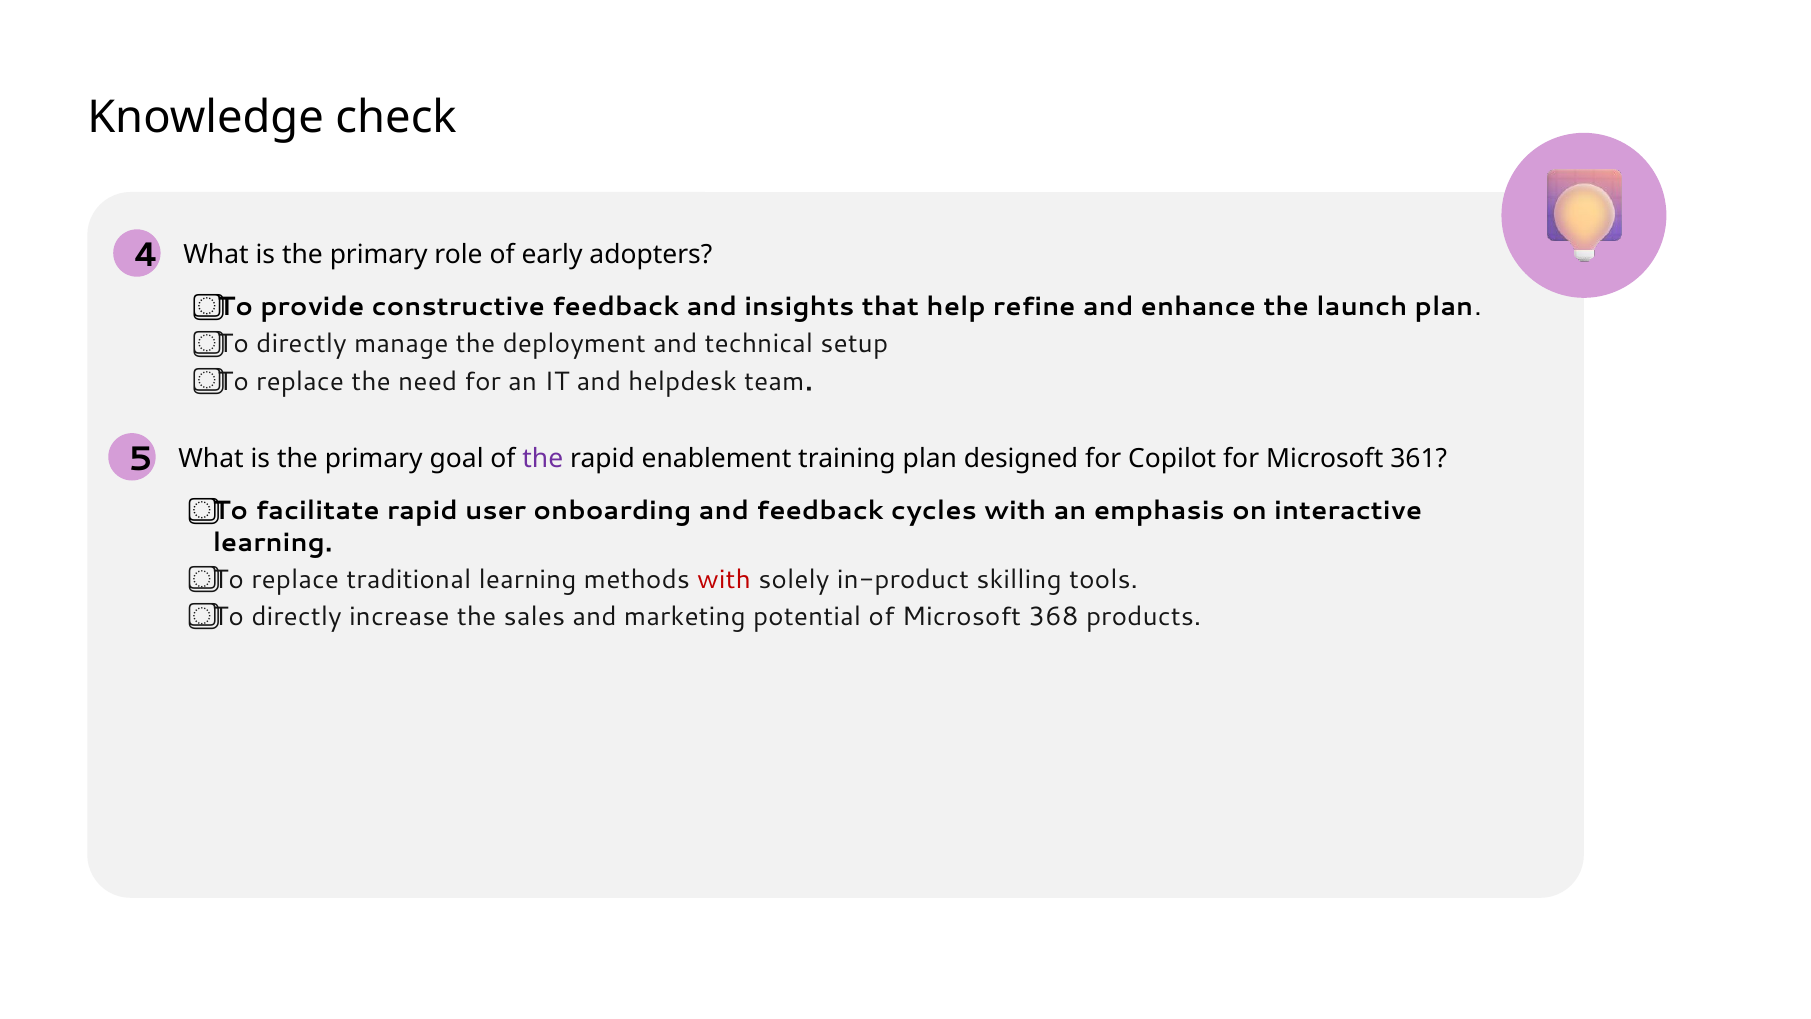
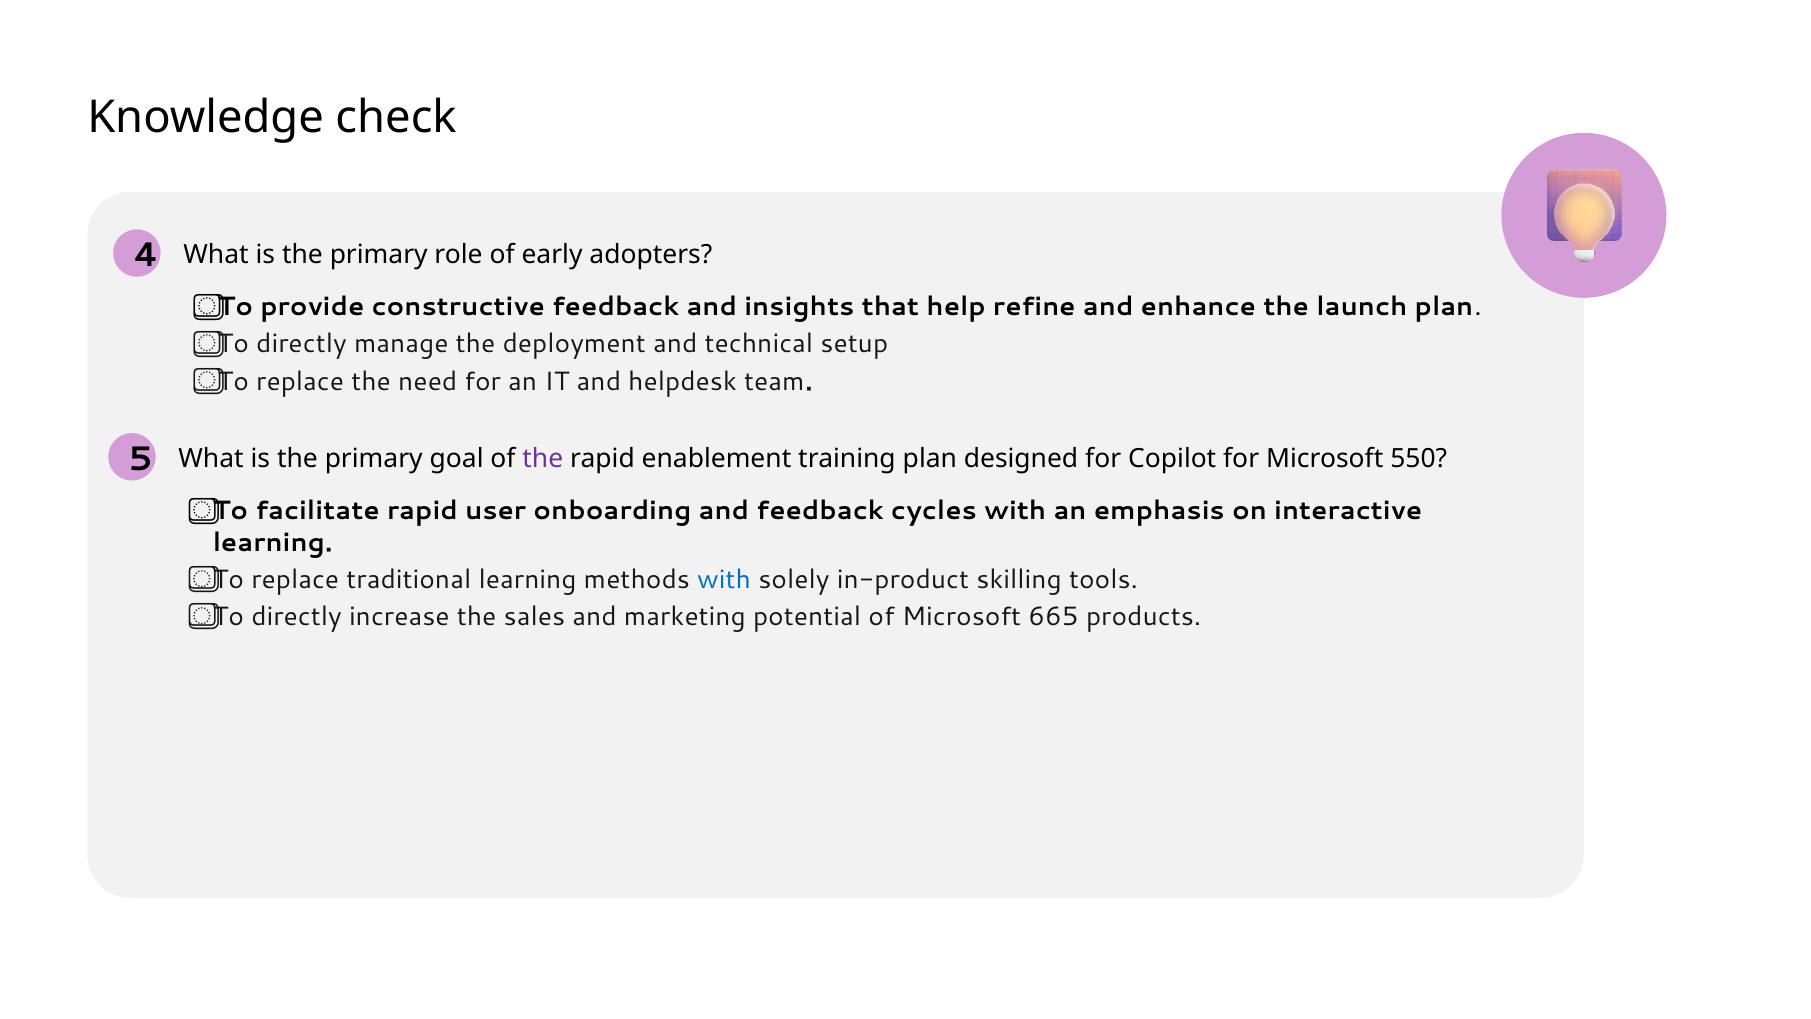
361: 361 -> 550 (1419, 458)
with colour: red -> blue (724, 580)
368: 368 -> 665 (1054, 617)
